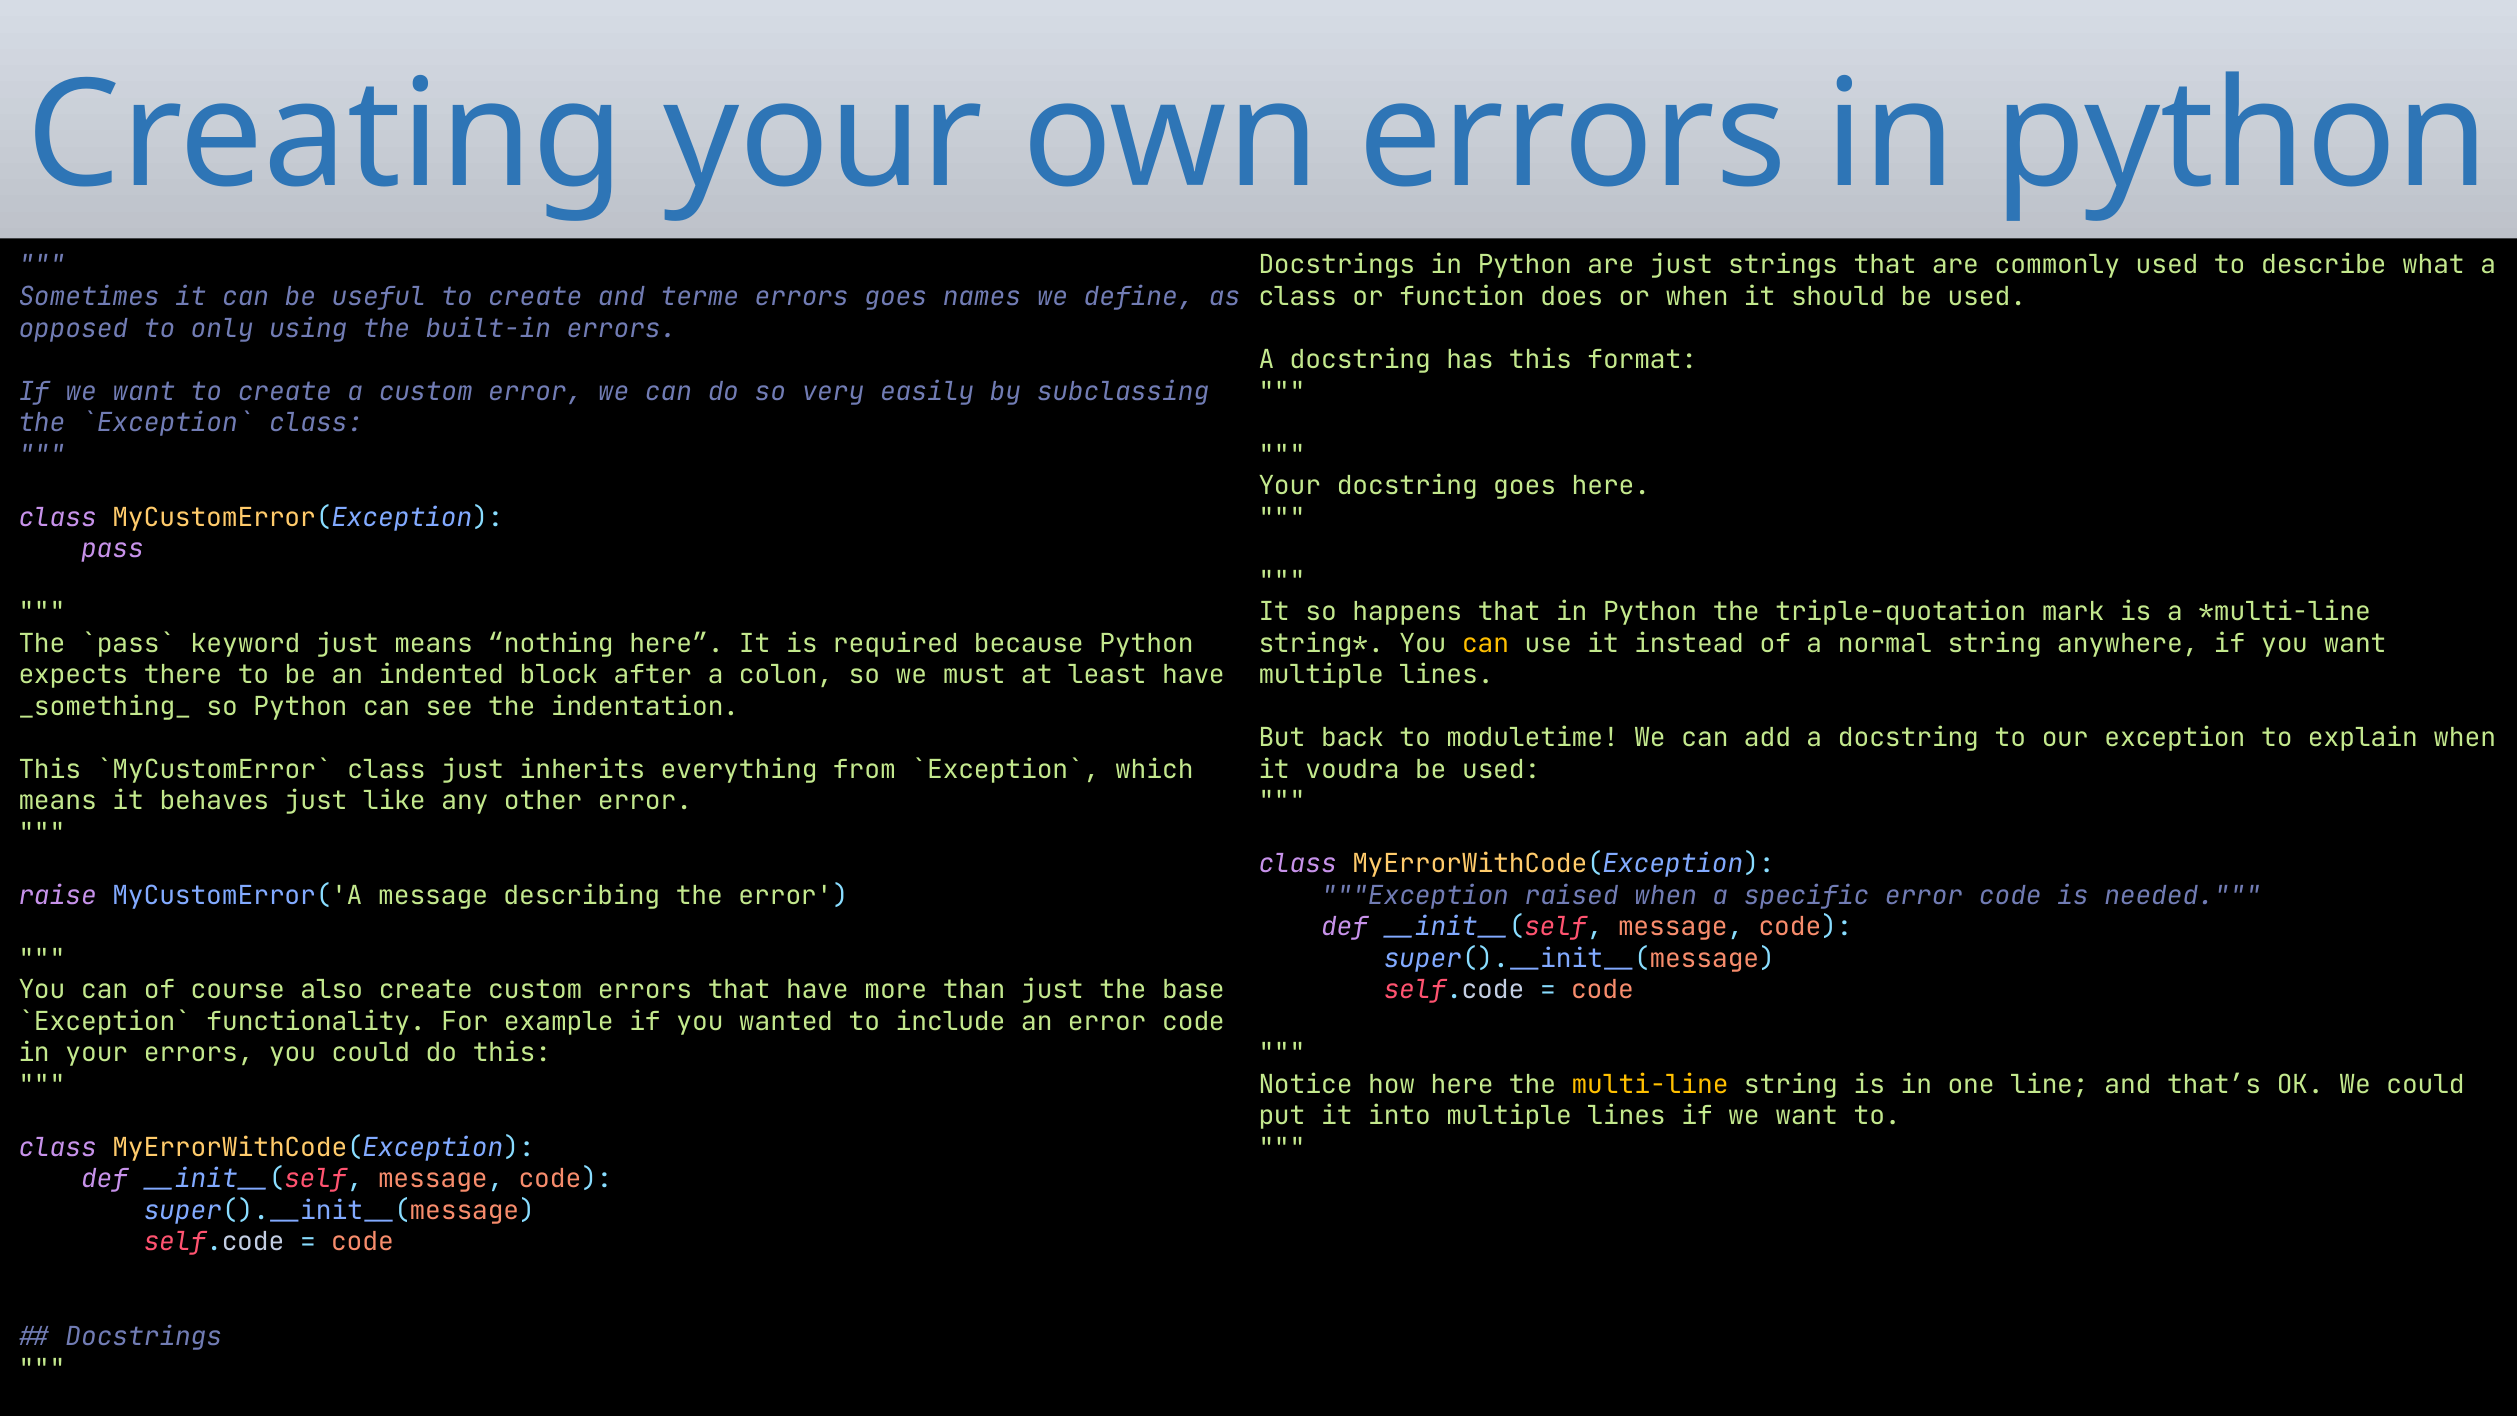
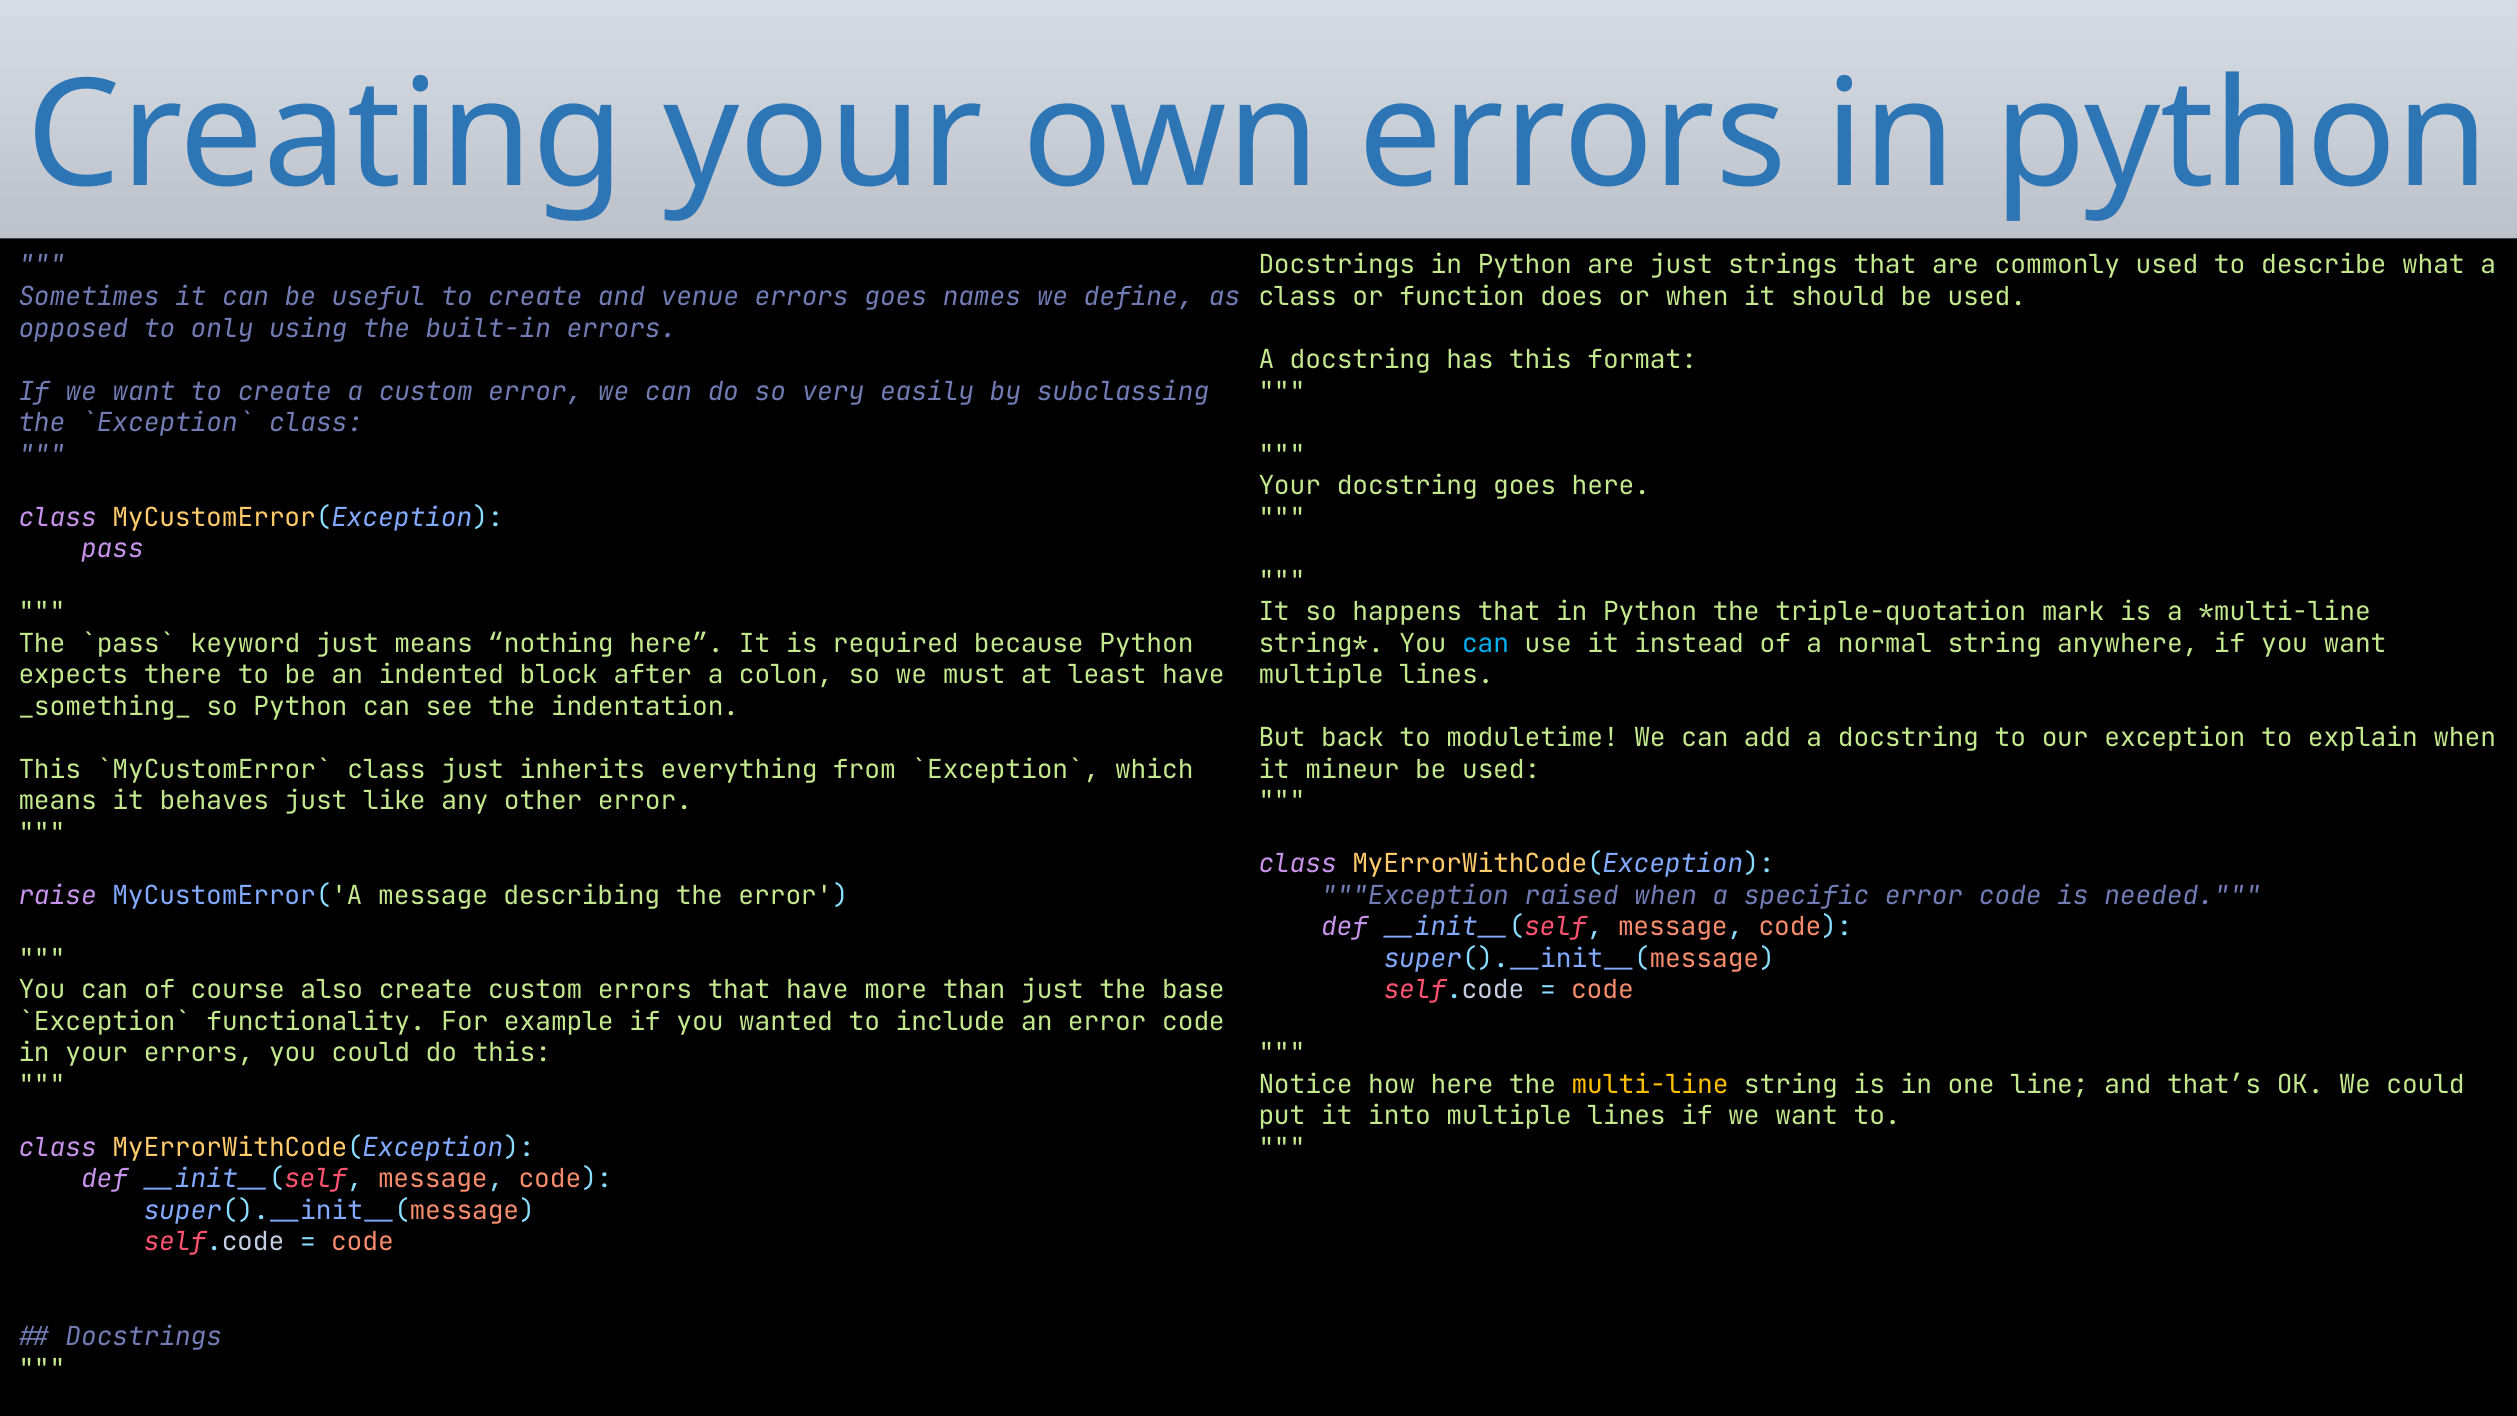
terme: terme -> venue (700, 297)
can colour: yellow -> light blue (1486, 643)
voudra: voudra -> mineur (1352, 769)
